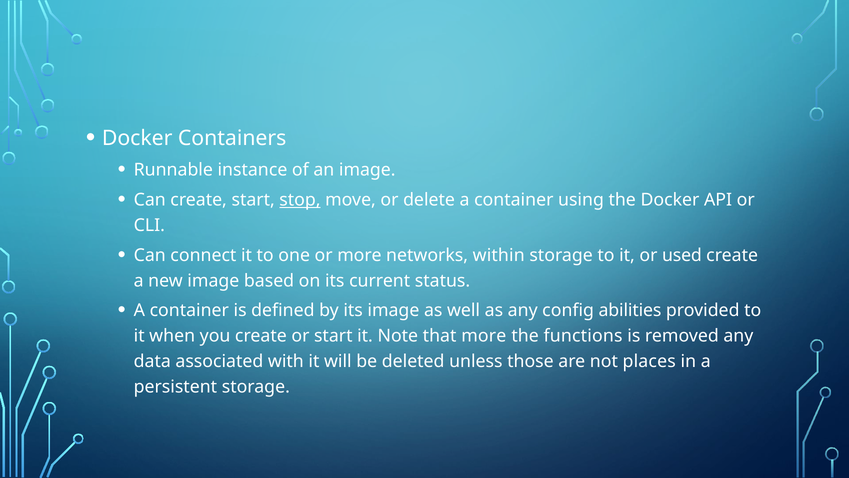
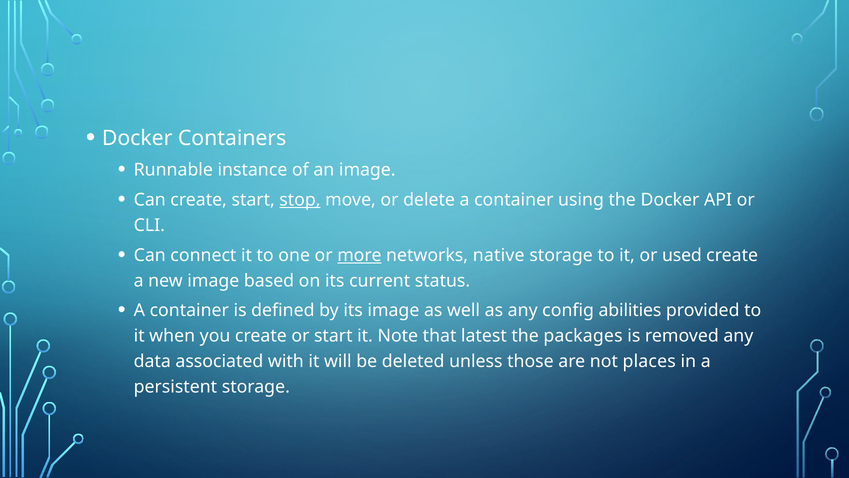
more underline: none -> present (359, 255)
within: within -> native (499, 255)
that more: more -> latest (484, 336)
functions: functions -> packages (583, 336)
